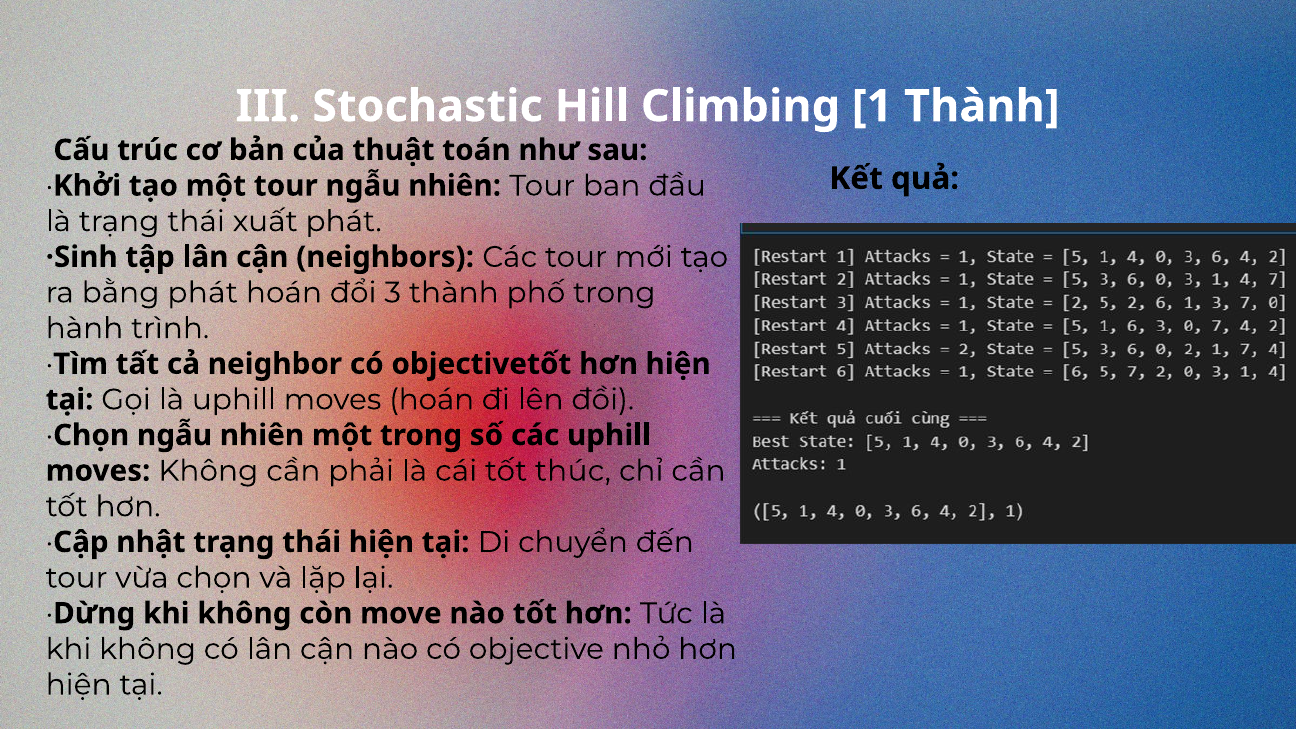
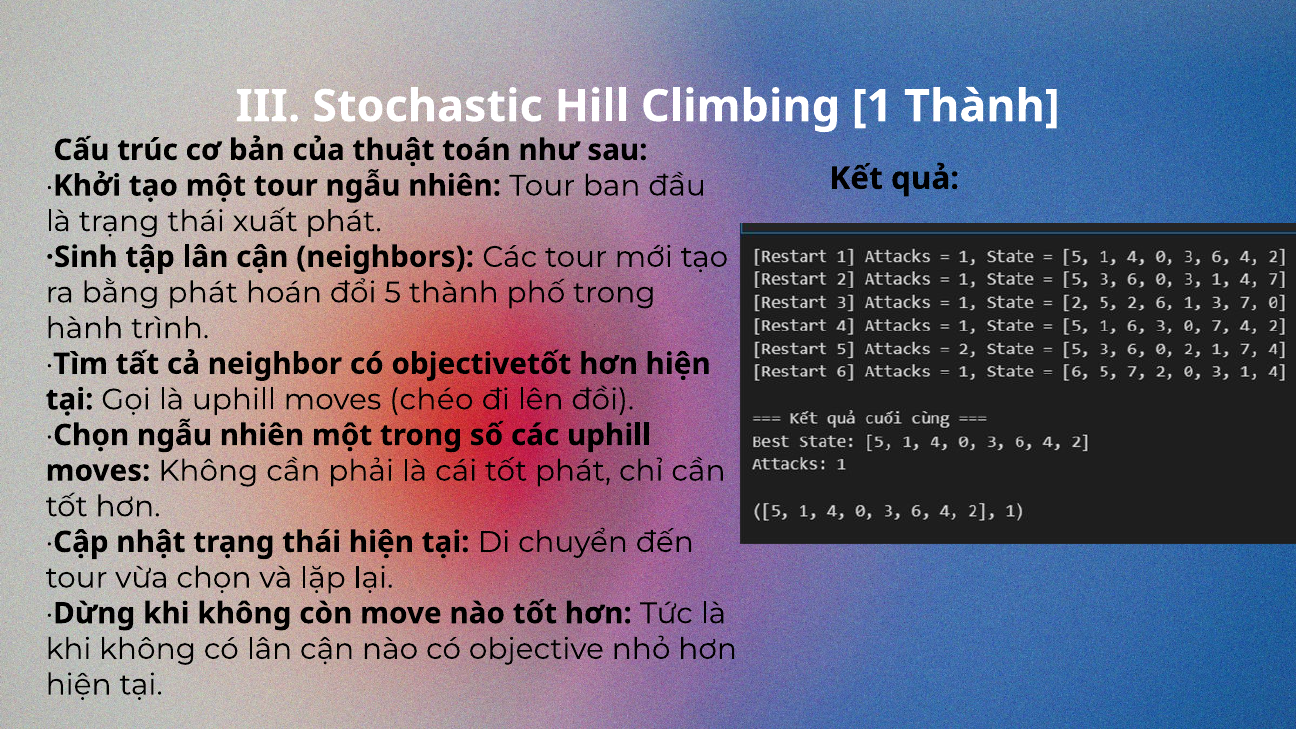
3: 3 -> 5 (393, 293)
moves hoán: hoán -> chéo (431, 400)
tốt thúc: thúc -> phát (573, 471)
